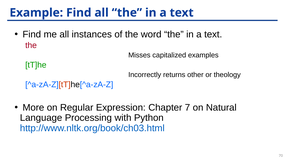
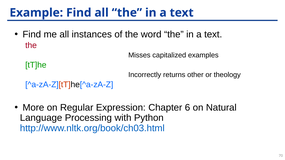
7: 7 -> 6 (187, 108)
